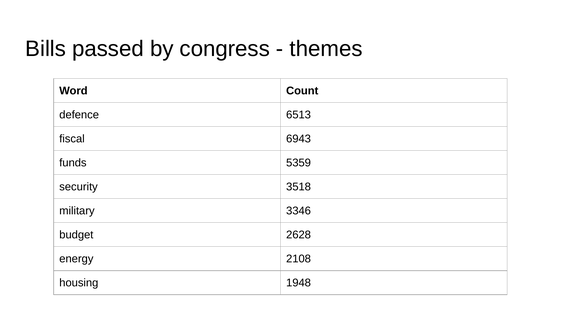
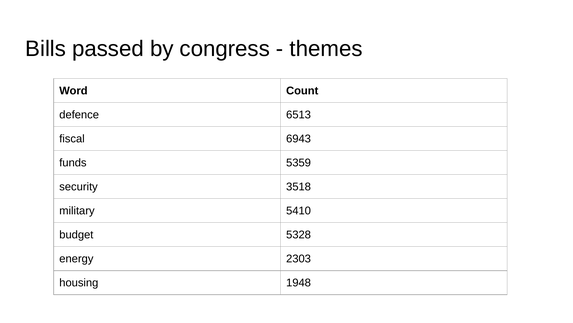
3346: 3346 -> 5410 (299, 210)
2628: 2628 -> 5328 (299, 234)
2108: 2108 -> 2303 (299, 258)
